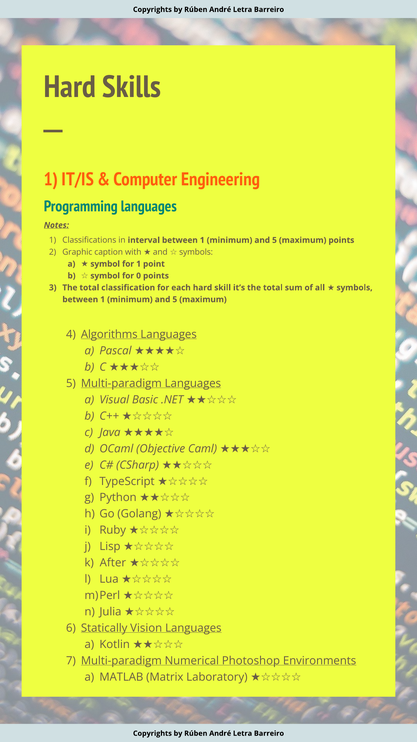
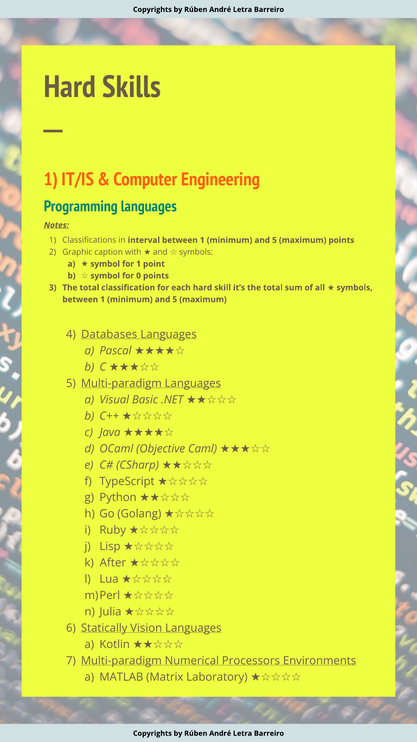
Algorithms: Algorithms -> Databases (109, 334)
Photoshop: Photoshop -> Processors (251, 660)
